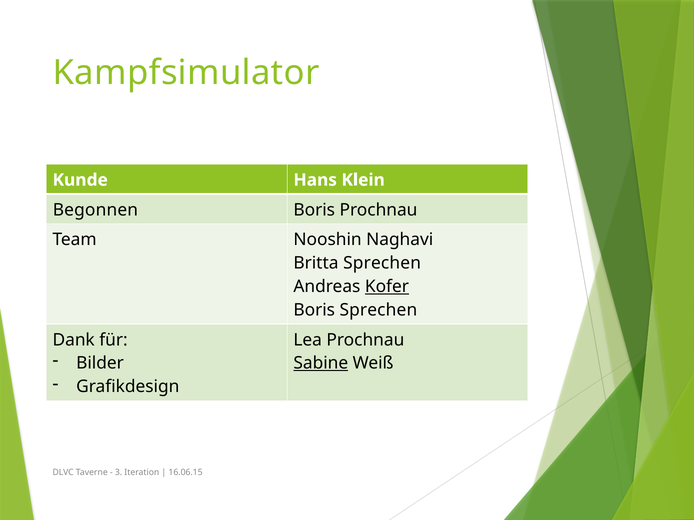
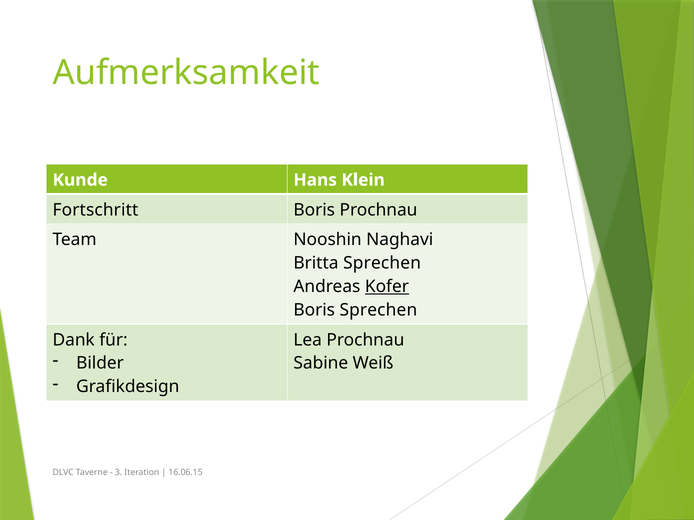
Kampfsimulator: Kampfsimulator -> Aufmerksamkeit (186, 73)
Begonnen: Begonnen -> Fortschritt (95, 210)
Sabine underline: present -> none (321, 364)
